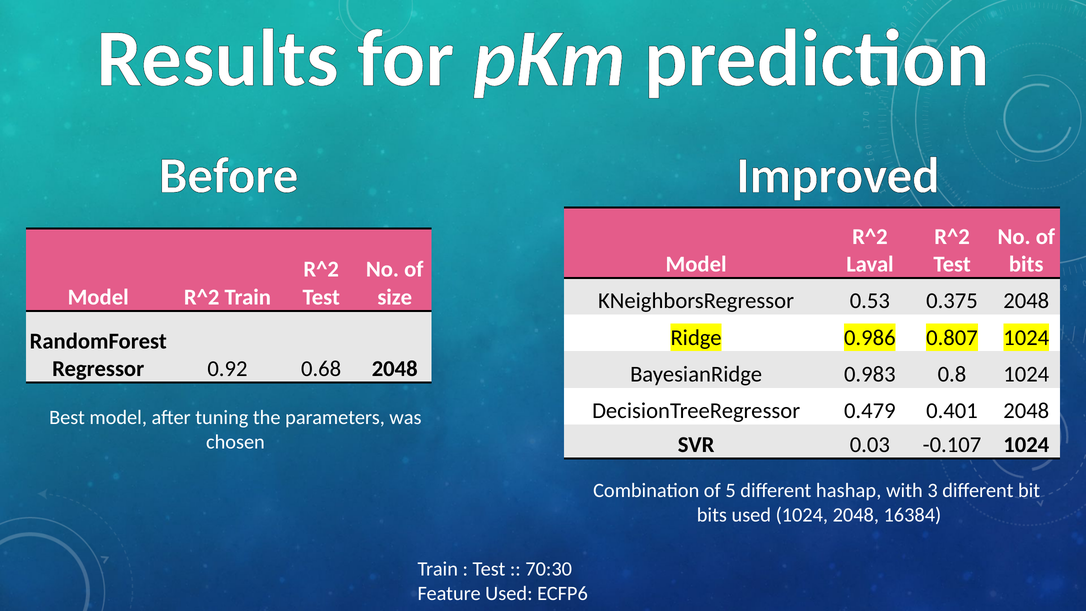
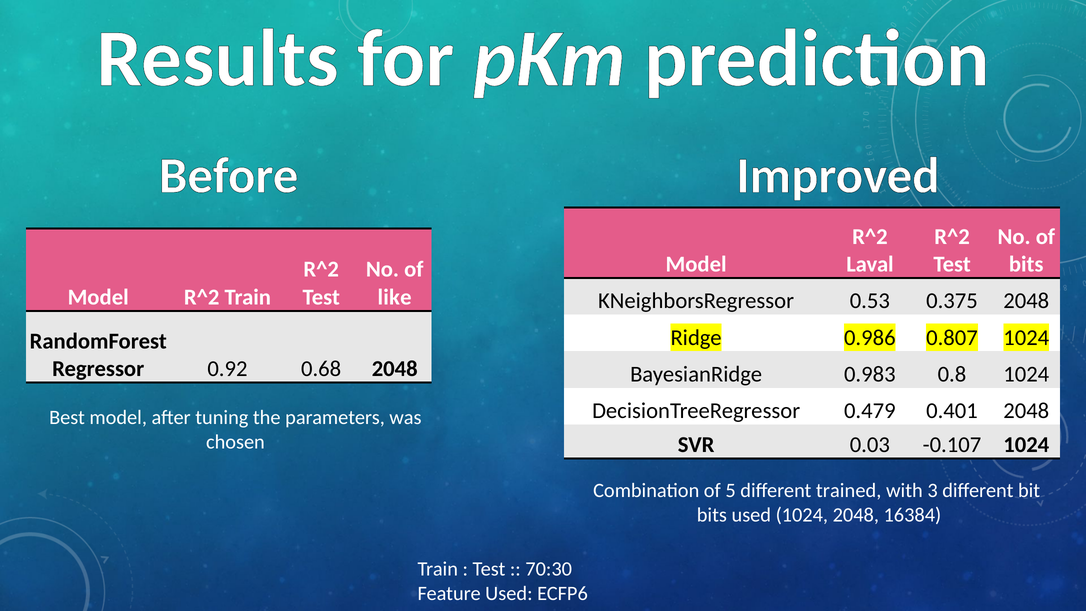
size: size -> like (395, 297)
hashap: hashap -> trained (849, 491)
